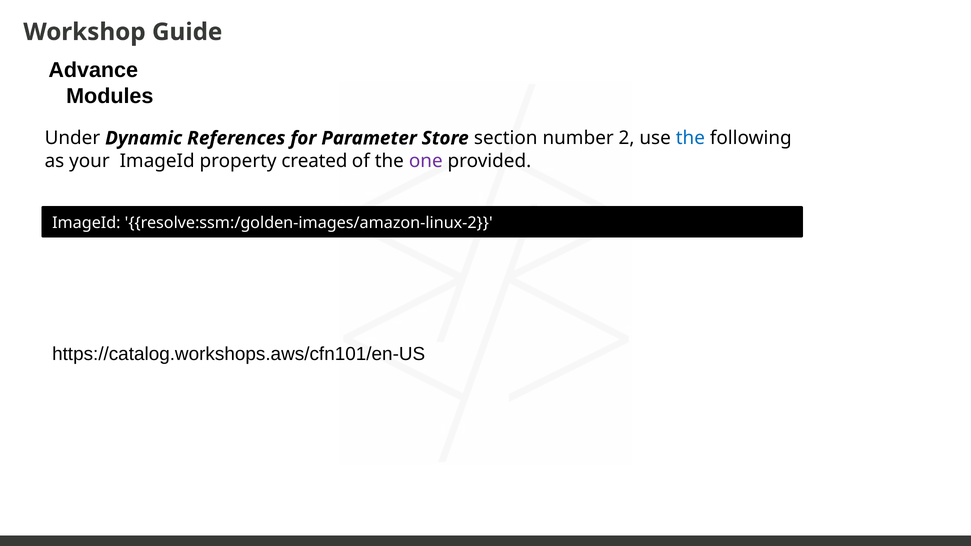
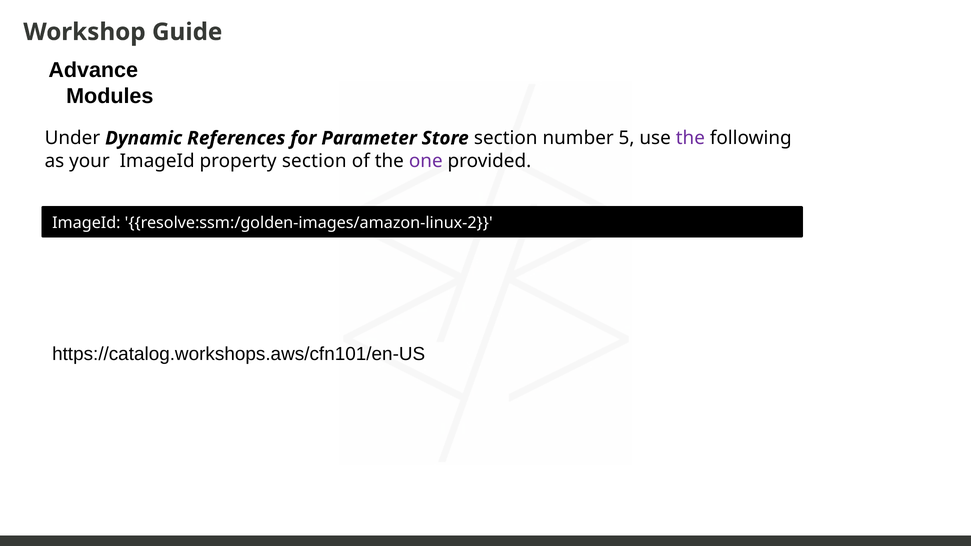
2: 2 -> 5 (627, 138)
the colour: blue -> purple (690, 138)
property created: created -> section (314, 161)
